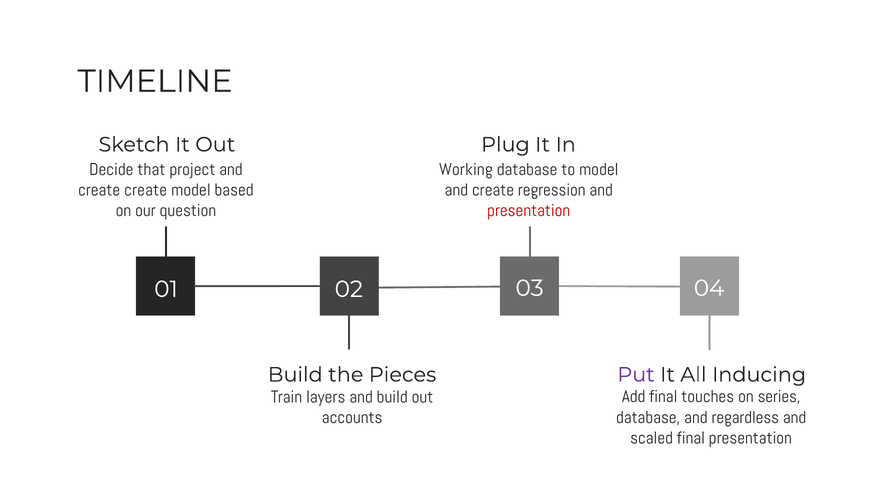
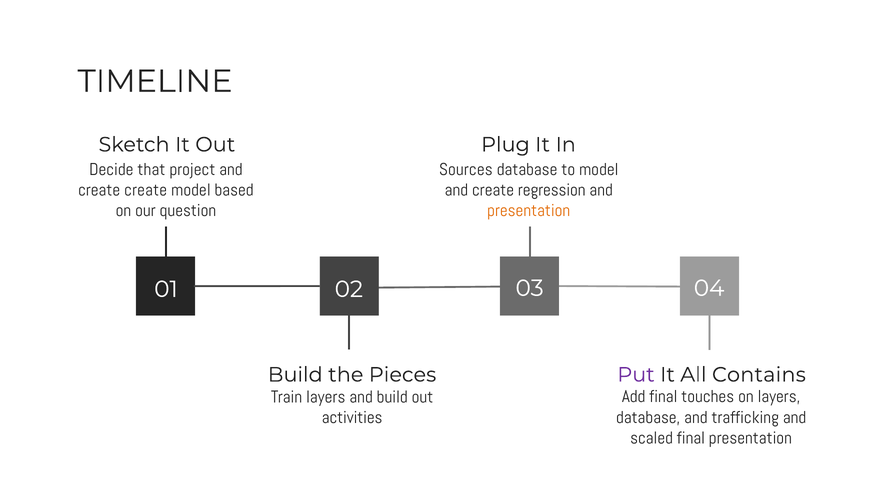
Working: Working -> Sources (466, 169)
presentation colour: red -> orange (529, 210)
Inducing: Inducing -> Contains (759, 374)
on series: series -> layers (779, 396)
accounts: accounts -> activities (352, 417)
regardless: regardless -> trafficking (745, 417)
